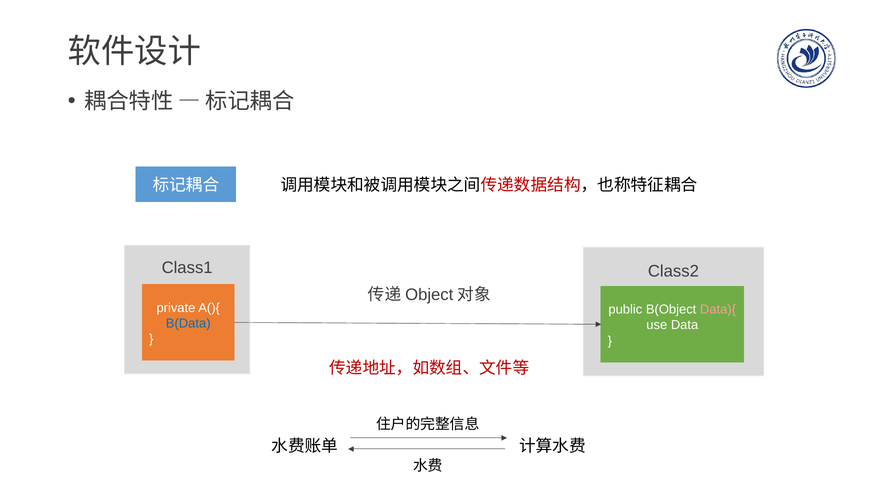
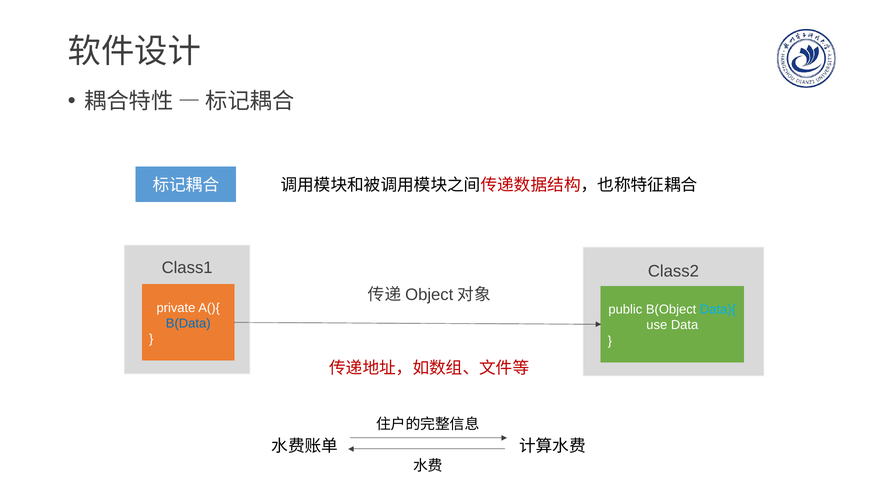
Data){ colour: pink -> light blue (718, 310)
